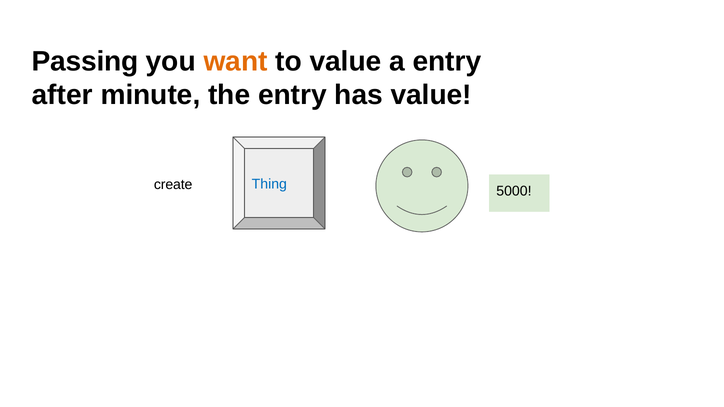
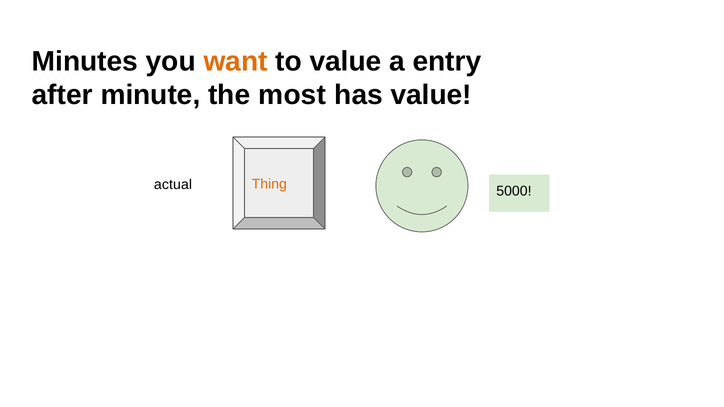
Passing: Passing -> Minutes (85, 61)
the entry: entry -> most (292, 95)
Thing colour: blue -> orange (269, 184)
create: create -> actual (173, 184)
